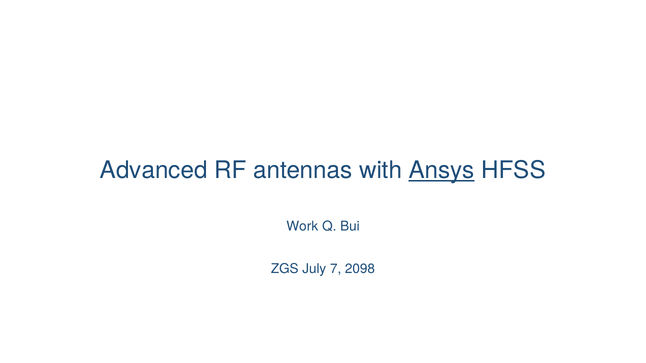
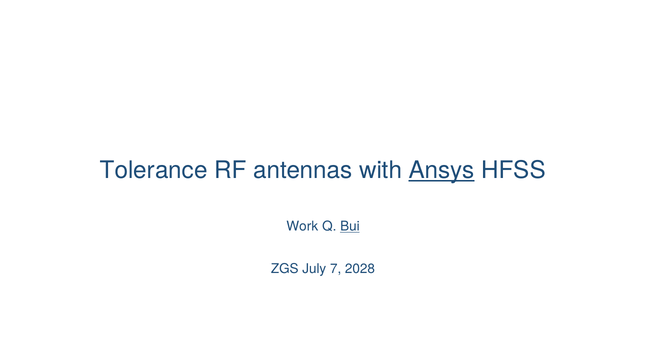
Advanced: Advanced -> Tolerance (154, 170)
Bui underline: none -> present (350, 227)
2098: 2098 -> 2028 (360, 269)
